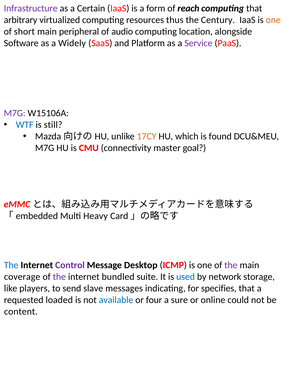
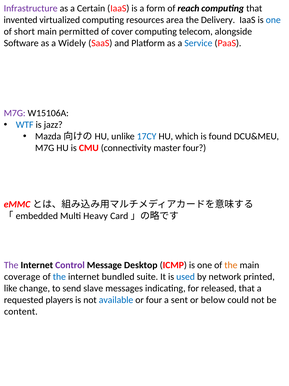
arbitrary: arbitrary -> invented (21, 20)
thus: thus -> area (175, 20)
Century: Century -> Delivery (218, 20)
one colour: orange -> blue (273, 20)
peripheral: peripheral -> permitted (79, 31)
audio: audio -> cover (122, 31)
location: location -> telecom (196, 31)
Service colour: purple -> blue (198, 43)
still: still -> jazz (53, 125)
17CY colour: orange -> blue (147, 136)
master goal: goal -> four (194, 148)
The colour: blue -> purple (11, 265)
the colour: purple -> orange (231, 265)
the colour: purple -> blue (59, 276)
storage: storage -> printed (259, 276)
players: players -> change (35, 288)
specifies: specifies -> released (219, 288)
loaded: loaded -> players (59, 299)
sure: sure -> sent (179, 299)
online: online -> below (213, 299)
